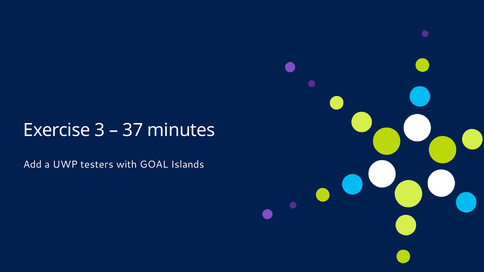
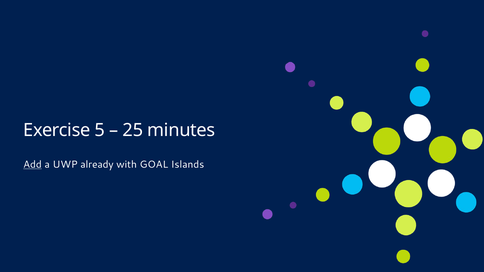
3: 3 -> 5 (100, 130)
37: 37 -> 25 (133, 130)
Add underline: none -> present (32, 165)
testers: testers -> already (97, 165)
